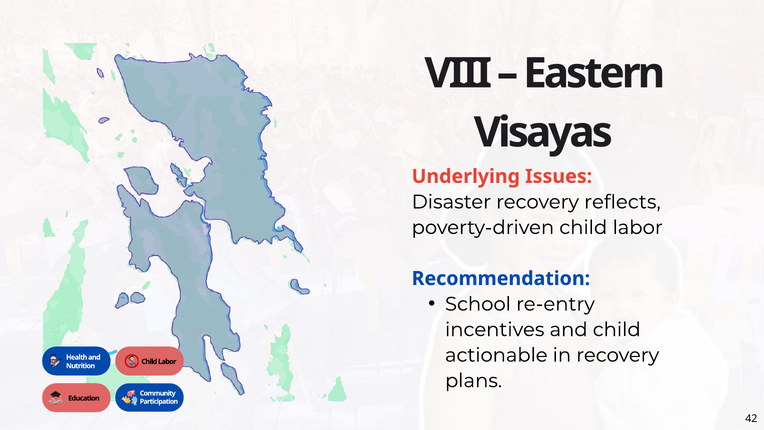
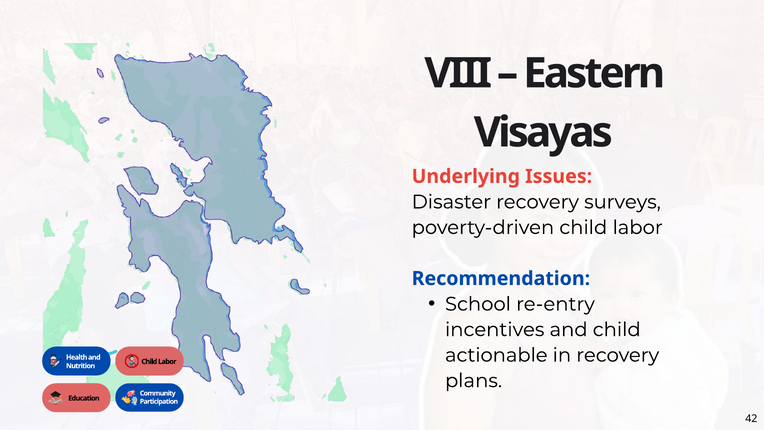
reflects: reflects -> surveys (622, 202)
